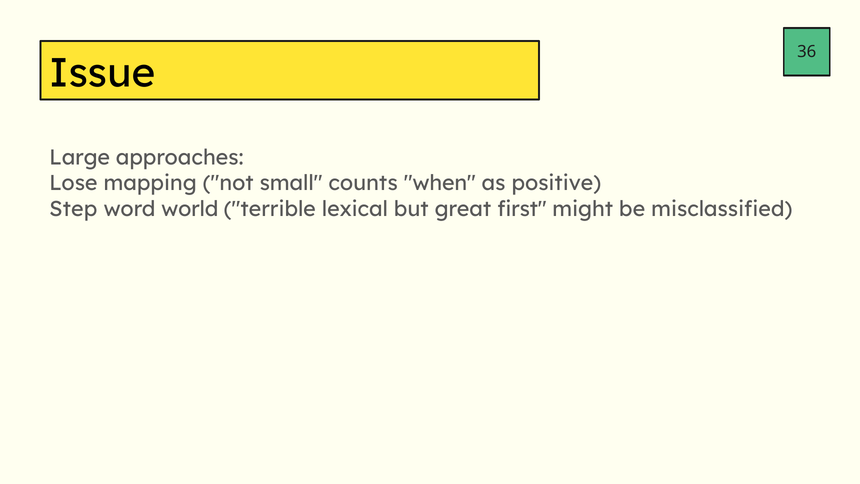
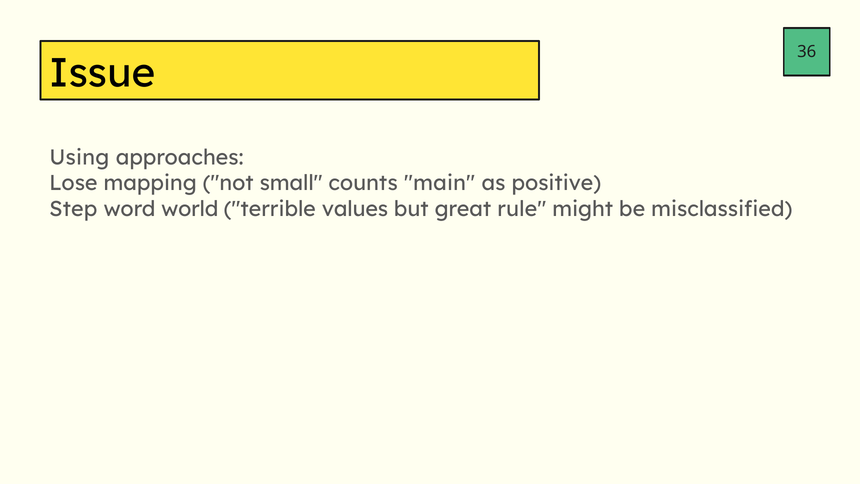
Large: Large -> Using (79, 157)
when: when -> main (440, 183)
lexical: lexical -> values (355, 209)
first: first -> rule (522, 209)
